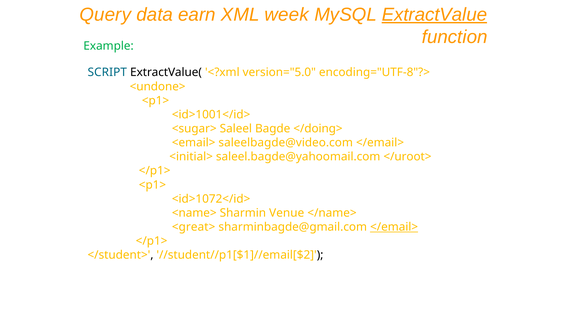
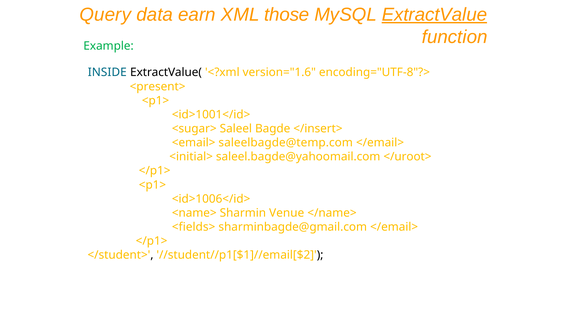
week: week -> those (287, 15)
SCRIPT: SCRIPT -> INSIDE (107, 72)
version="5.0: version="5.0 -> version="1.6 (279, 72)
<undone>: <undone> -> <present> (158, 87)
</doing>: </doing> -> </insert> (318, 129)
saleelbagde@video.com: saleelbagde@video.com -> saleelbagde@temp.com (286, 143)
<id>1072</id>: <id>1072</id> -> <id>1006</id> (211, 199)
<great>: <great> -> <fields> (194, 227)
</email> underline: present -> none (394, 227)
